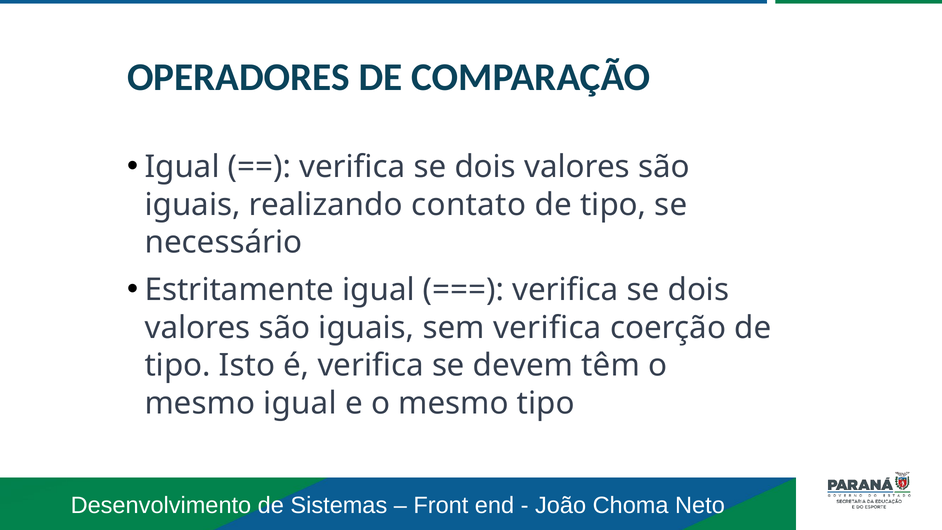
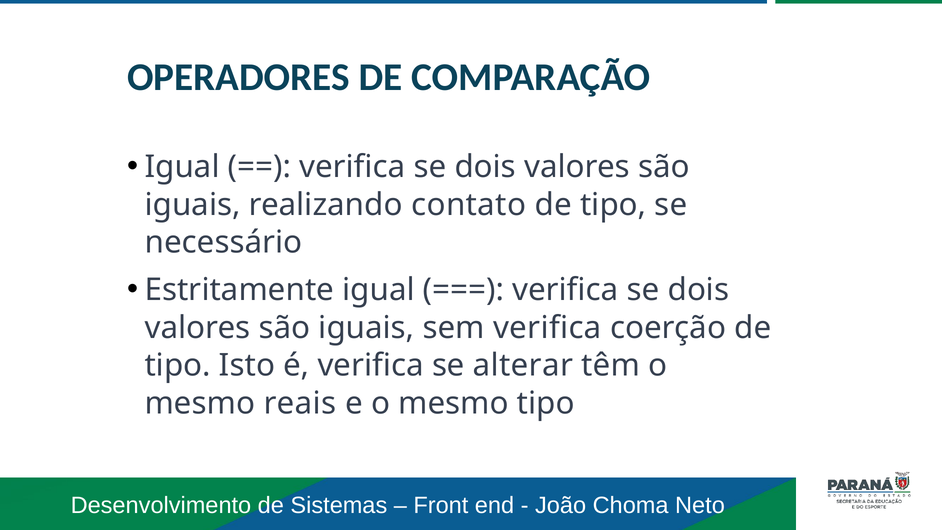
devem: devem -> alterar (523, 365)
mesmo igual: igual -> reais (300, 403)
